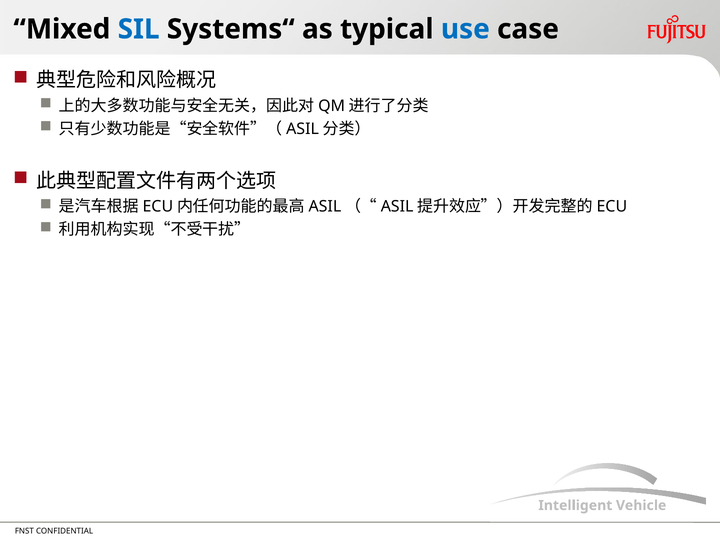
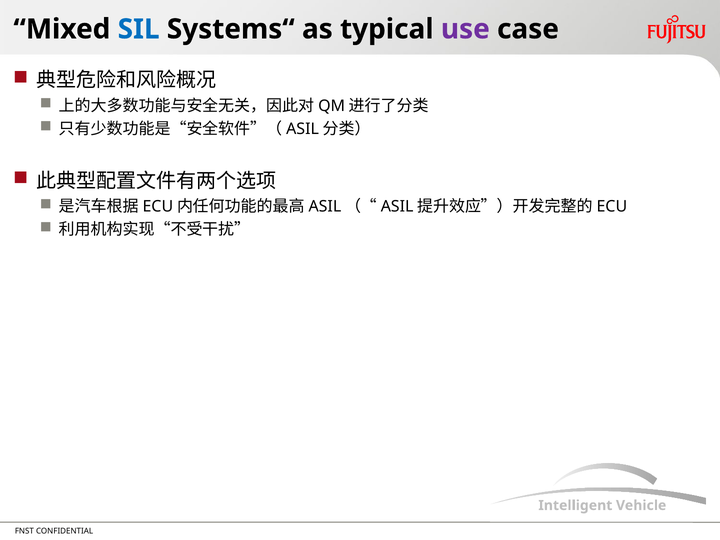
use colour: blue -> purple (465, 29)
